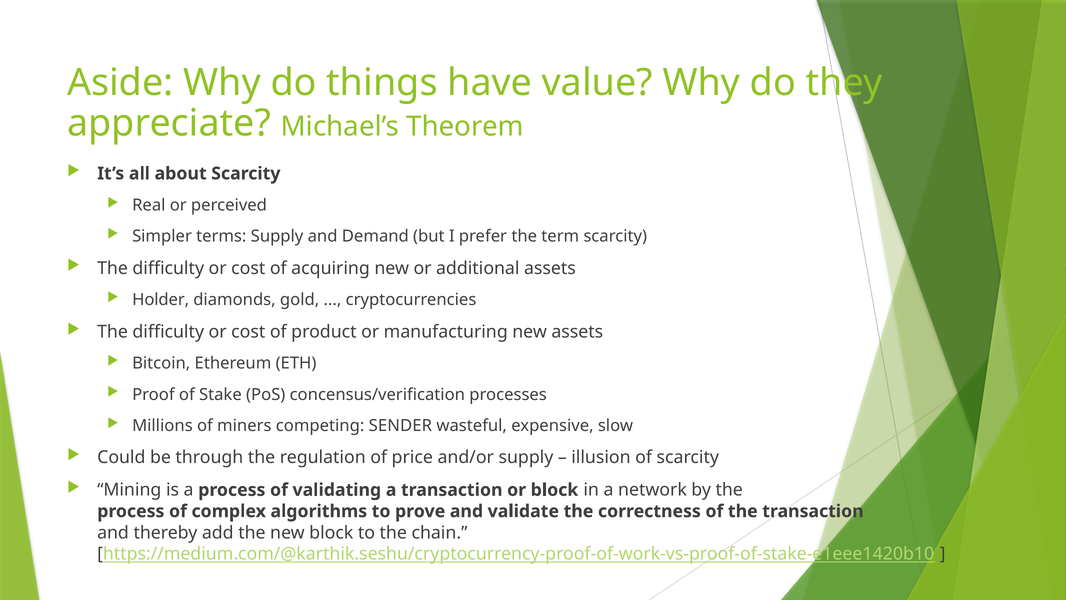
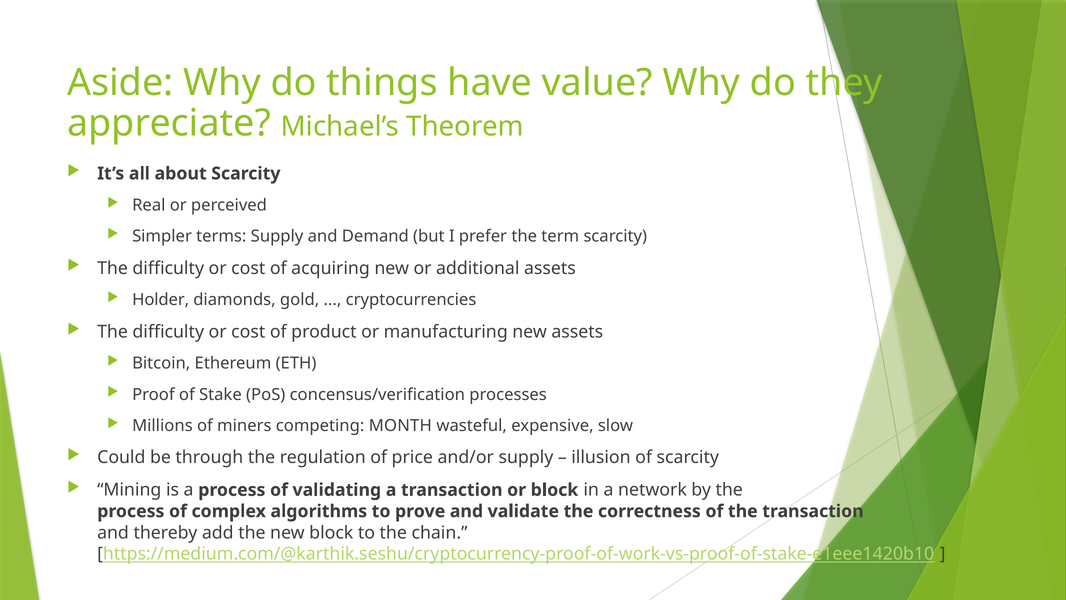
SENDER: SENDER -> MONTH (400, 425)
